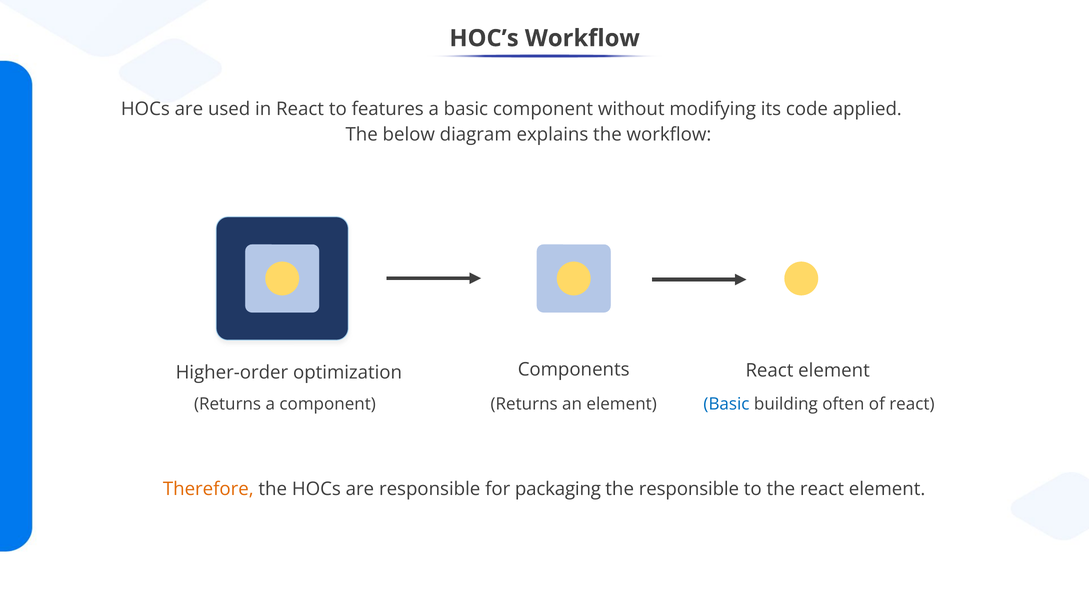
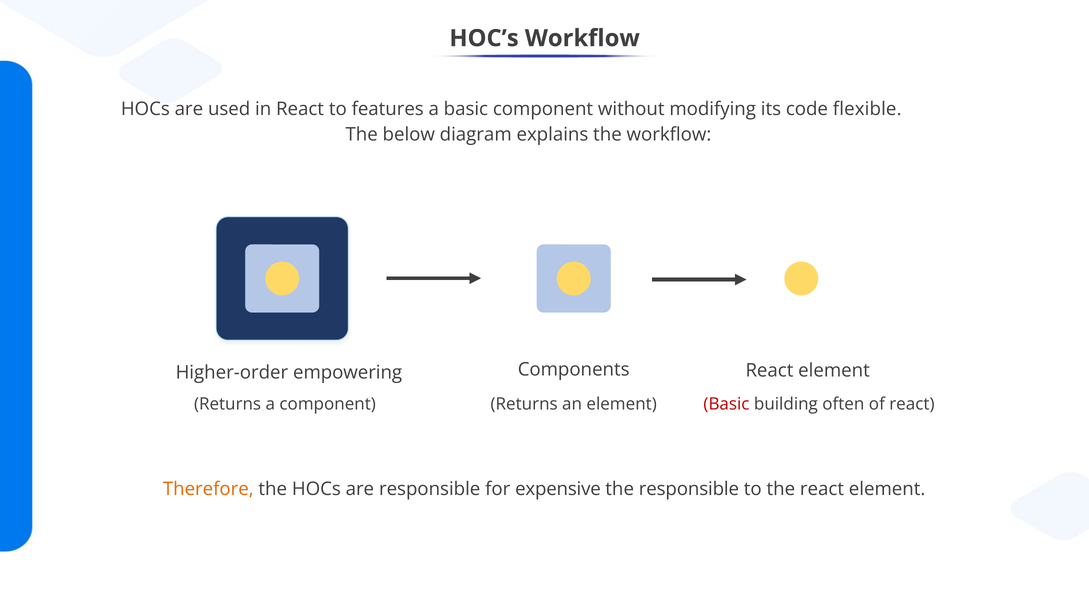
applied: applied -> flexible (867, 109)
optimization: optimization -> empowering (348, 373)
Basic colour: blue -> red (727, 404)
packaging: packaging -> expensive (558, 489)
